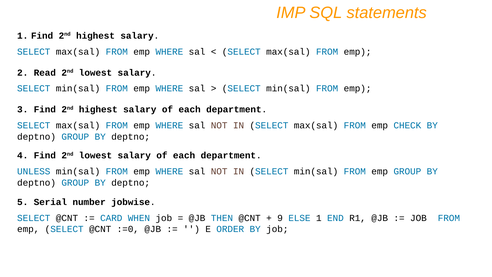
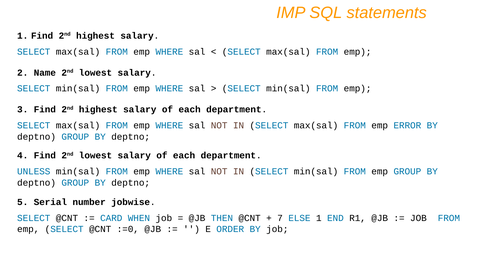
Read: Read -> Name (45, 73)
CHECK: CHECK -> ERROR (407, 125)
9: 9 -> 7 (280, 218)
